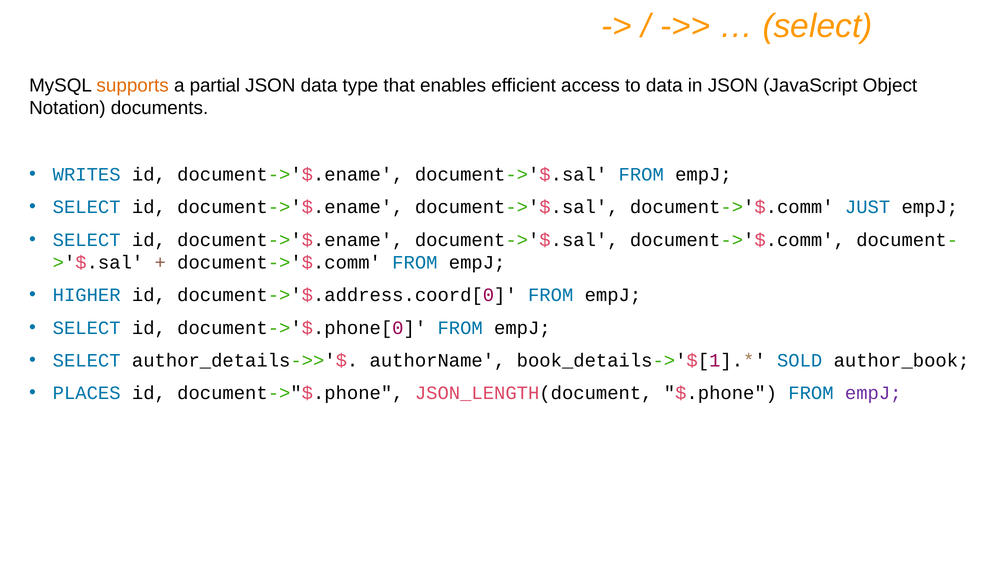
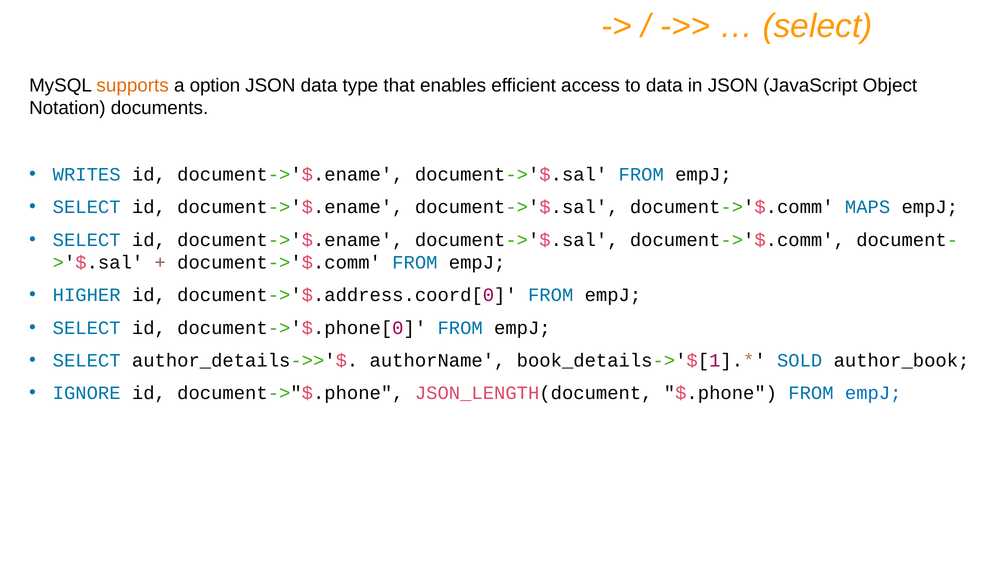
partial: partial -> option (215, 85)
JUST: JUST -> MAPS (868, 207)
PLACES: PLACES -> IGNORE (87, 393)
empJ colour: purple -> blue (873, 393)
